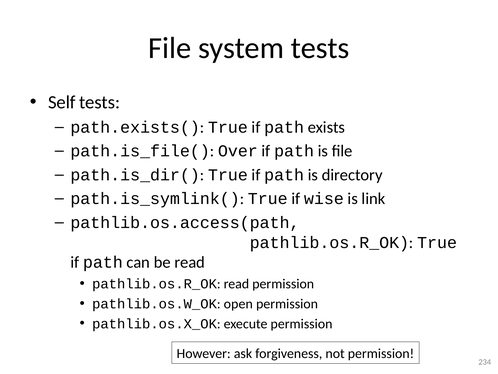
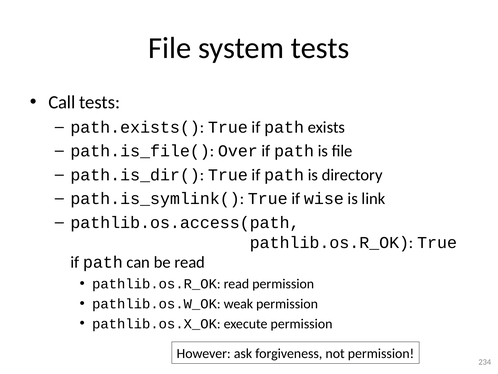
Self: Self -> Call (62, 102)
open: open -> weak (238, 303)
